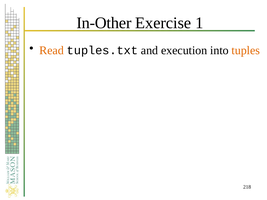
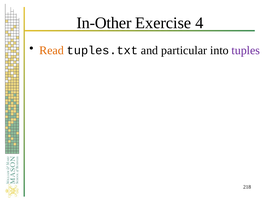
1: 1 -> 4 (199, 23)
execution: execution -> particular (184, 50)
tuples colour: orange -> purple (246, 50)
